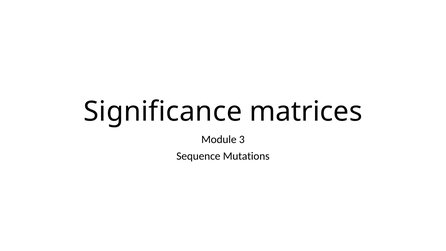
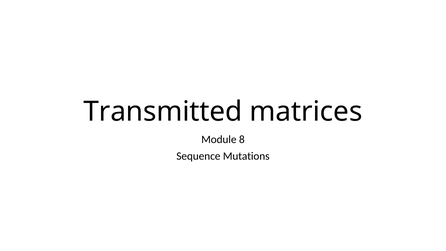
Significance: Significance -> Transmitted (163, 111)
3: 3 -> 8 (242, 139)
